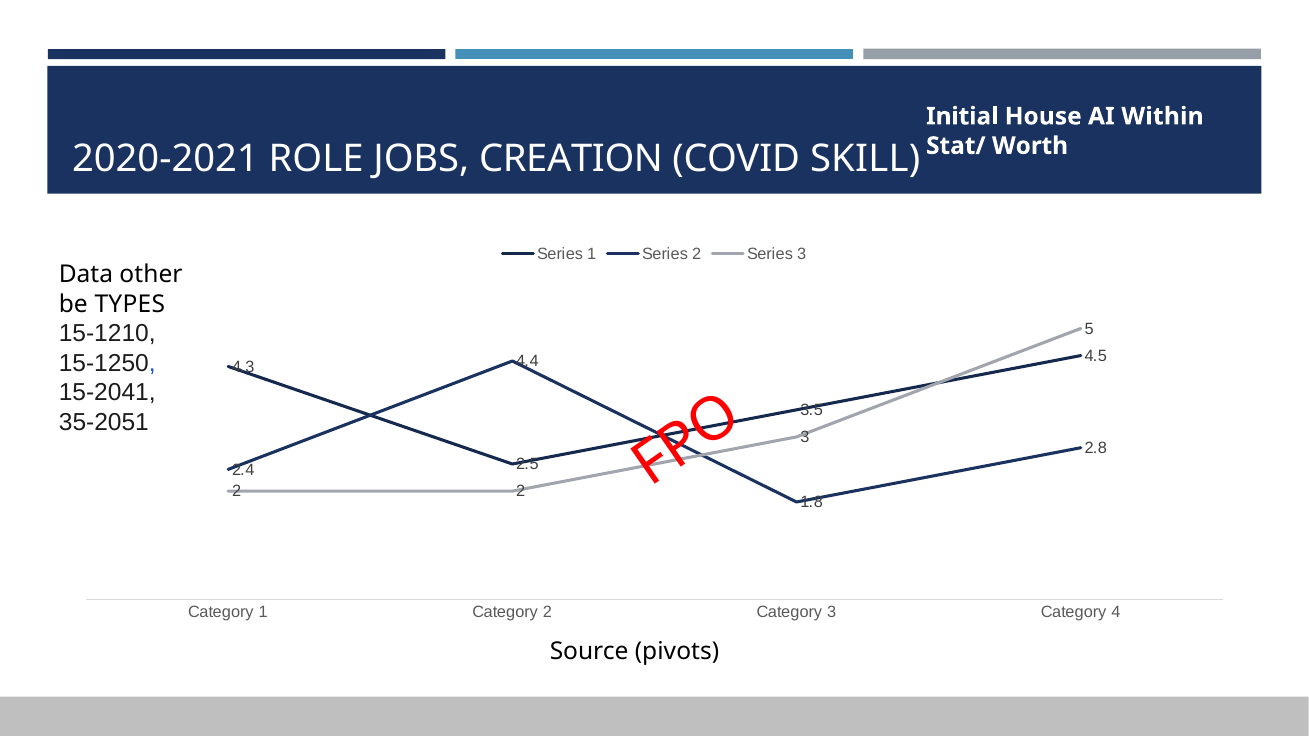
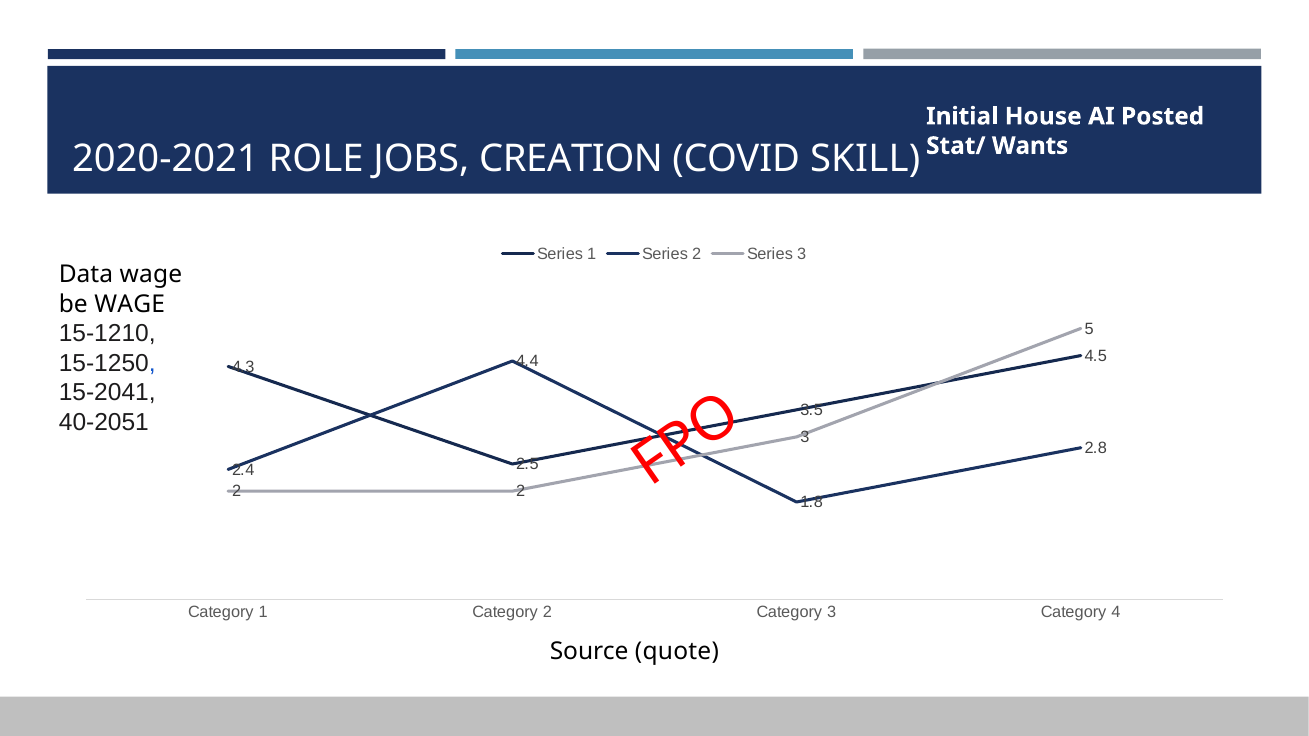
Within: Within -> Posted (1163, 116)
Worth: Worth -> Wants (1030, 146)
Data other: other -> wage (151, 275)
be TYPES: TYPES -> WAGE (130, 304)
35-2051: 35-2051 -> 40-2051 (104, 422)
pivots: pivots -> quote (677, 651)
